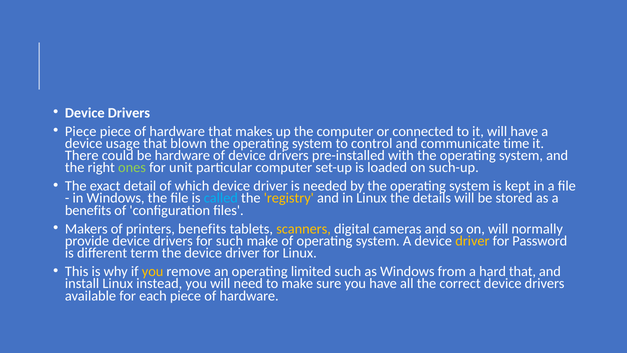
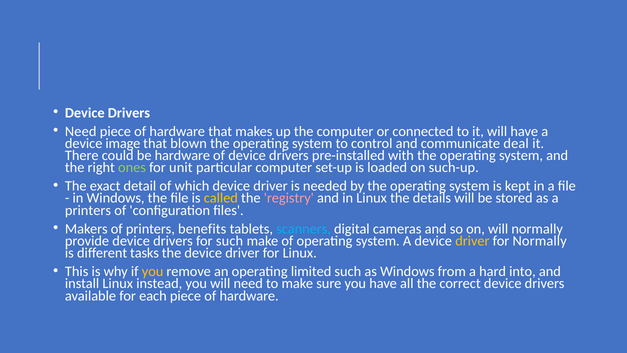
Piece: Piece -> Need (81, 131)
usage: usage -> image (123, 143)
time: time -> deal (516, 143)
called colour: light blue -> yellow (221, 198)
registry colour: yellow -> pink (289, 198)
benefits: benefits -> printers (88, 210)
scanners colour: yellow -> light blue (304, 229)
for Password: Password -> Normally (540, 241)
term: term -> tasks (145, 253)
hard that: that -> into (522, 271)
